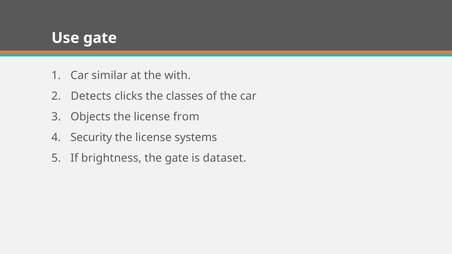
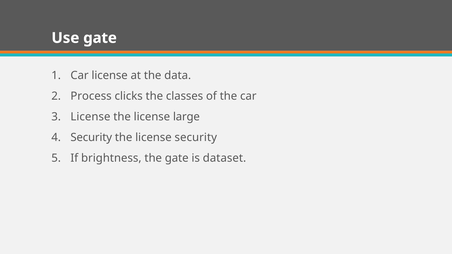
Car similar: similar -> license (110, 76)
with: with -> data (178, 76)
Detects: Detects -> Process (91, 96)
Objects: Objects -> License (90, 117)
from: from -> large (186, 117)
license systems: systems -> security (196, 138)
